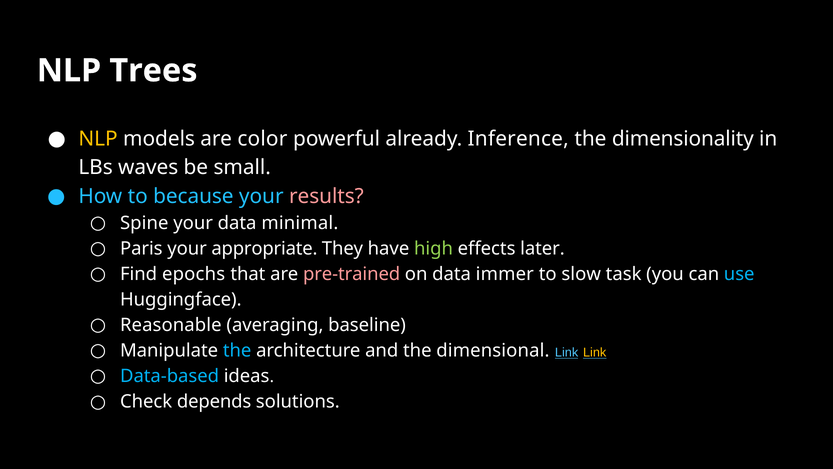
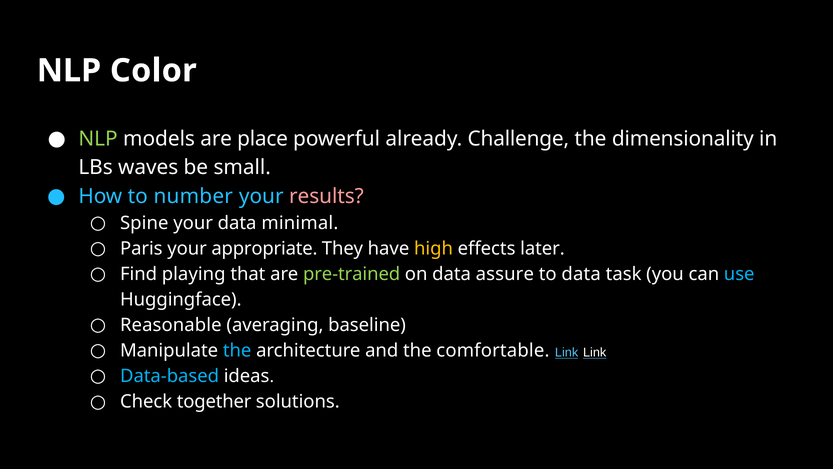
Trees: Trees -> Color (153, 71)
NLP colour: yellow -> light green (98, 139)
color: color -> place (263, 139)
Inference: Inference -> Challenge (518, 139)
because: because -> number (193, 196)
high colour: light green -> yellow (433, 248)
epochs: epochs -> playing (194, 274)
pre-trained colour: pink -> light green (352, 274)
immer: immer -> assure (505, 274)
to slow: slow -> data (581, 274)
dimensional: dimensional -> comfortable (493, 350)
Link colour: yellow -> white (595, 352)
depends: depends -> together (214, 401)
